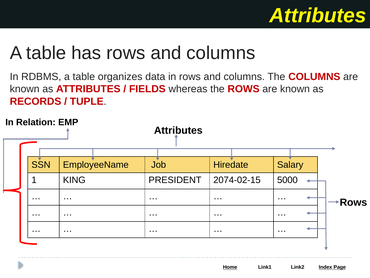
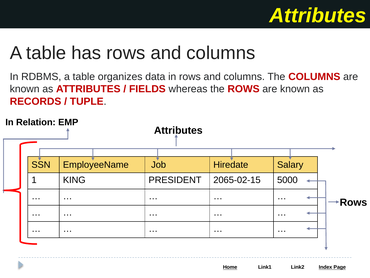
2074-02-15: 2074-02-15 -> 2065-02-15 (237, 180)
